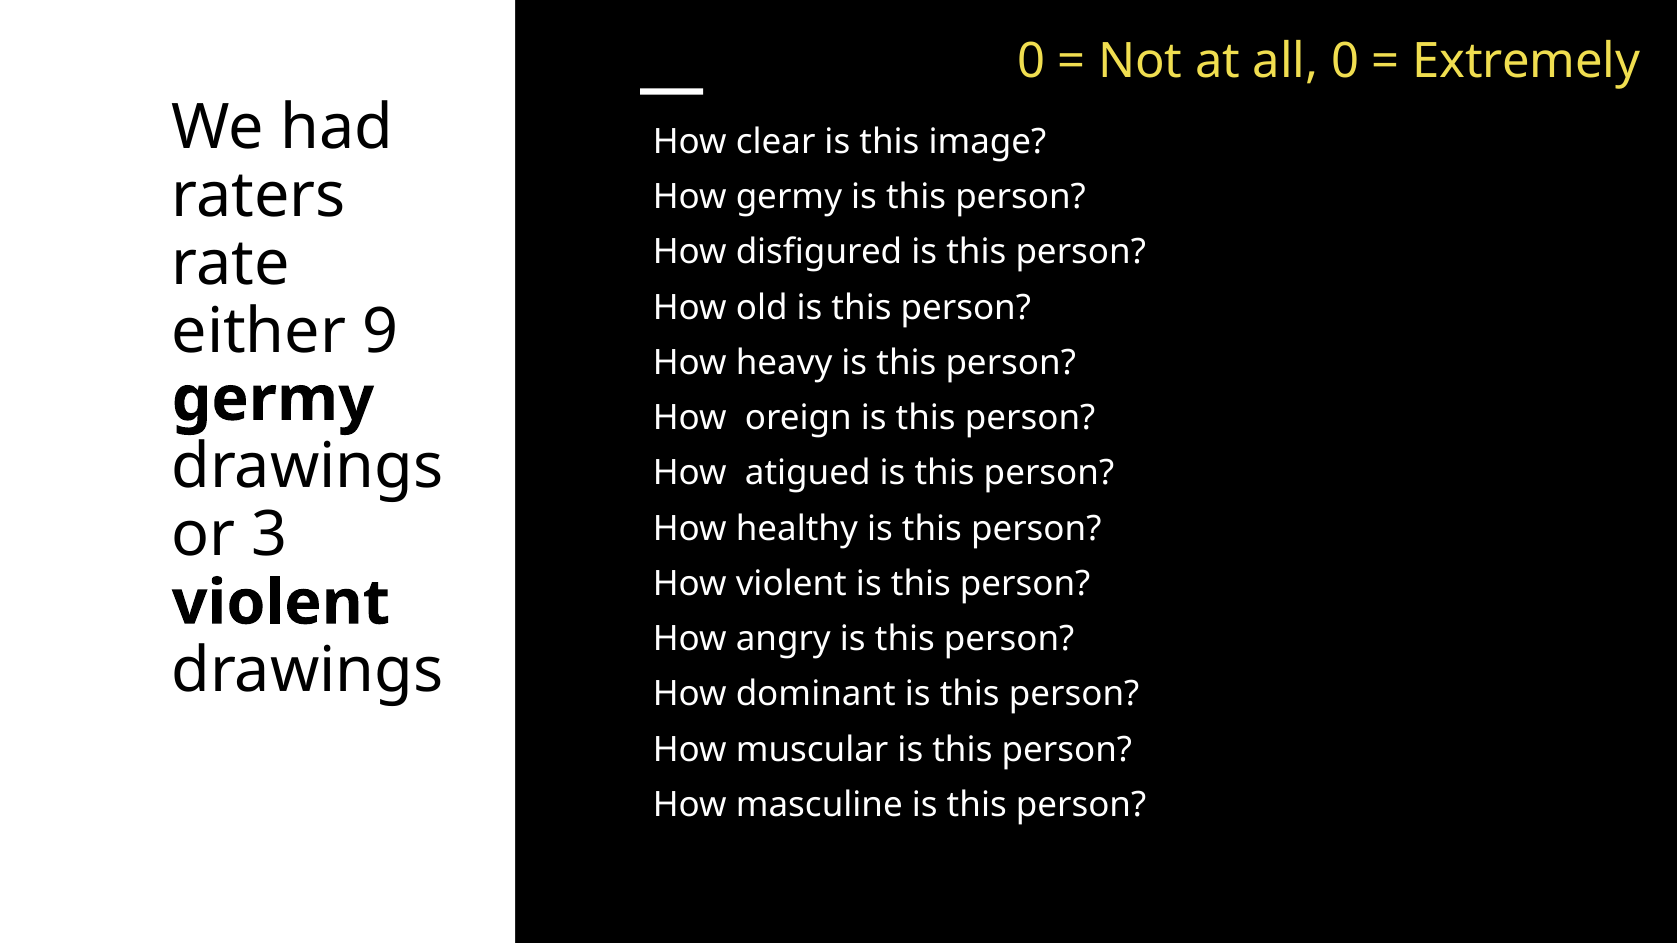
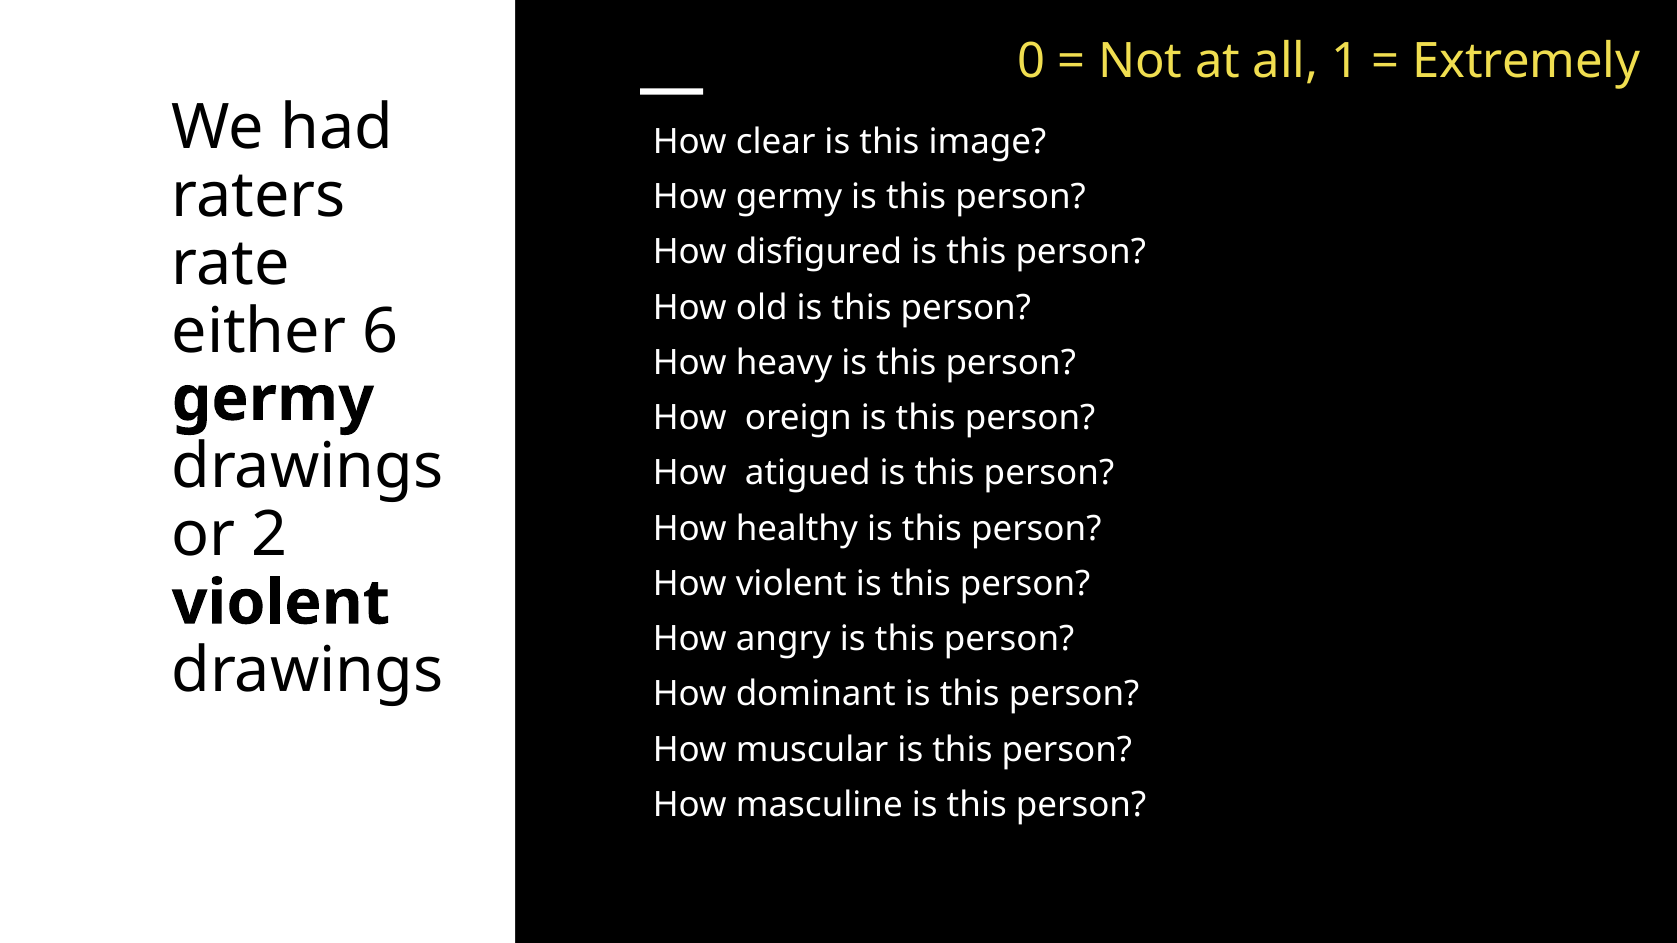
all 0: 0 -> 1 (1345, 62)
9: 9 -> 6 (381, 331)
3: 3 -> 2 (270, 535)
